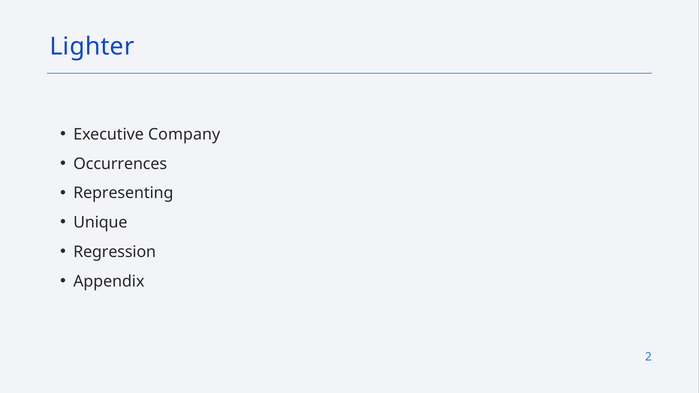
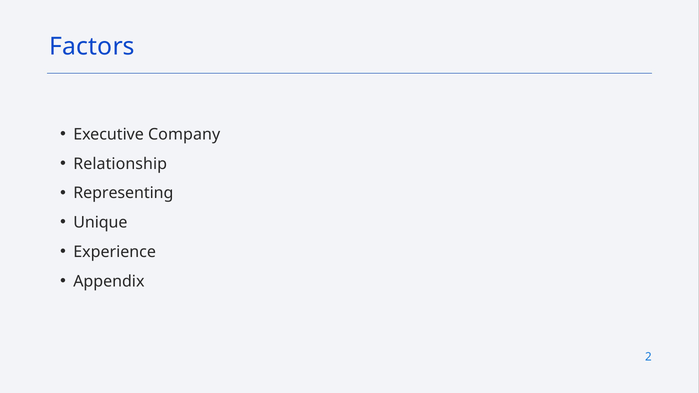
Lighter: Lighter -> Factors (92, 47)
Occurrences: Occurrences -> Relationship (120, 164)
Regression: Regression -> Experience (115, 252)
